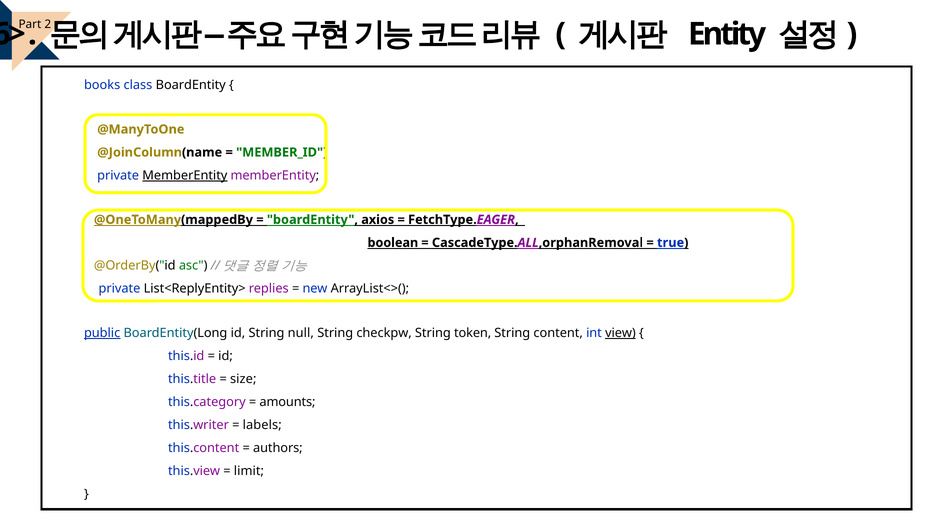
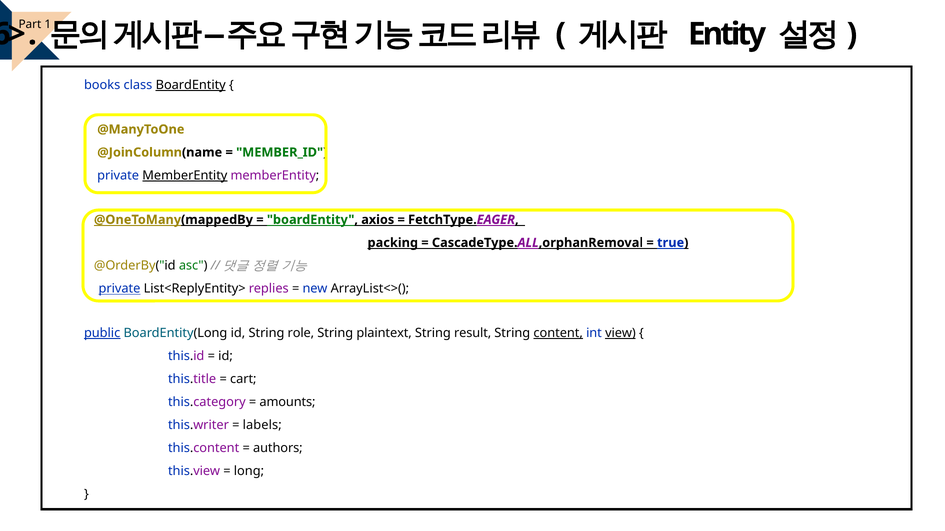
2: 2 -> 1 (48, 24)
BoardEntity underline: none -> present (191, 85)
boolean: boolean -> packing (393, 243)
private underline: none -> present (119, 289)
null: null -> role (301, 333)
checkpw: checkpw -> plaintext (384, 333)
token: token -> result (473, 333)
content underline: none -> present (558, 333)
size: size -> cart (243, 379)
limit: limit -> long (249, 472)
